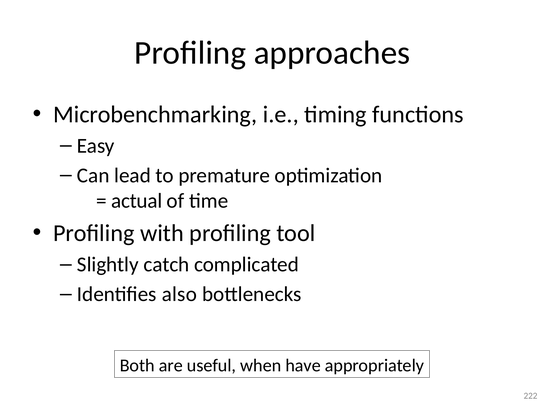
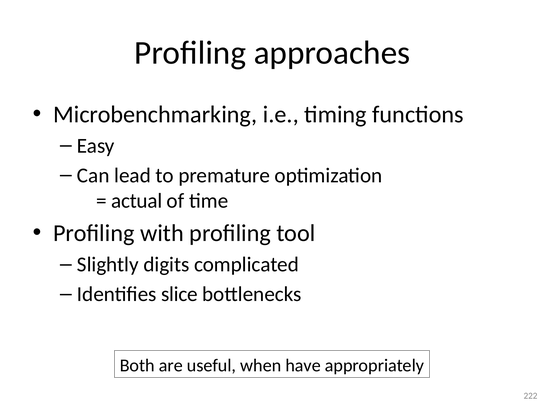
catch: catch -> digits (166, 264)
also: also -> slice (180, 294)
